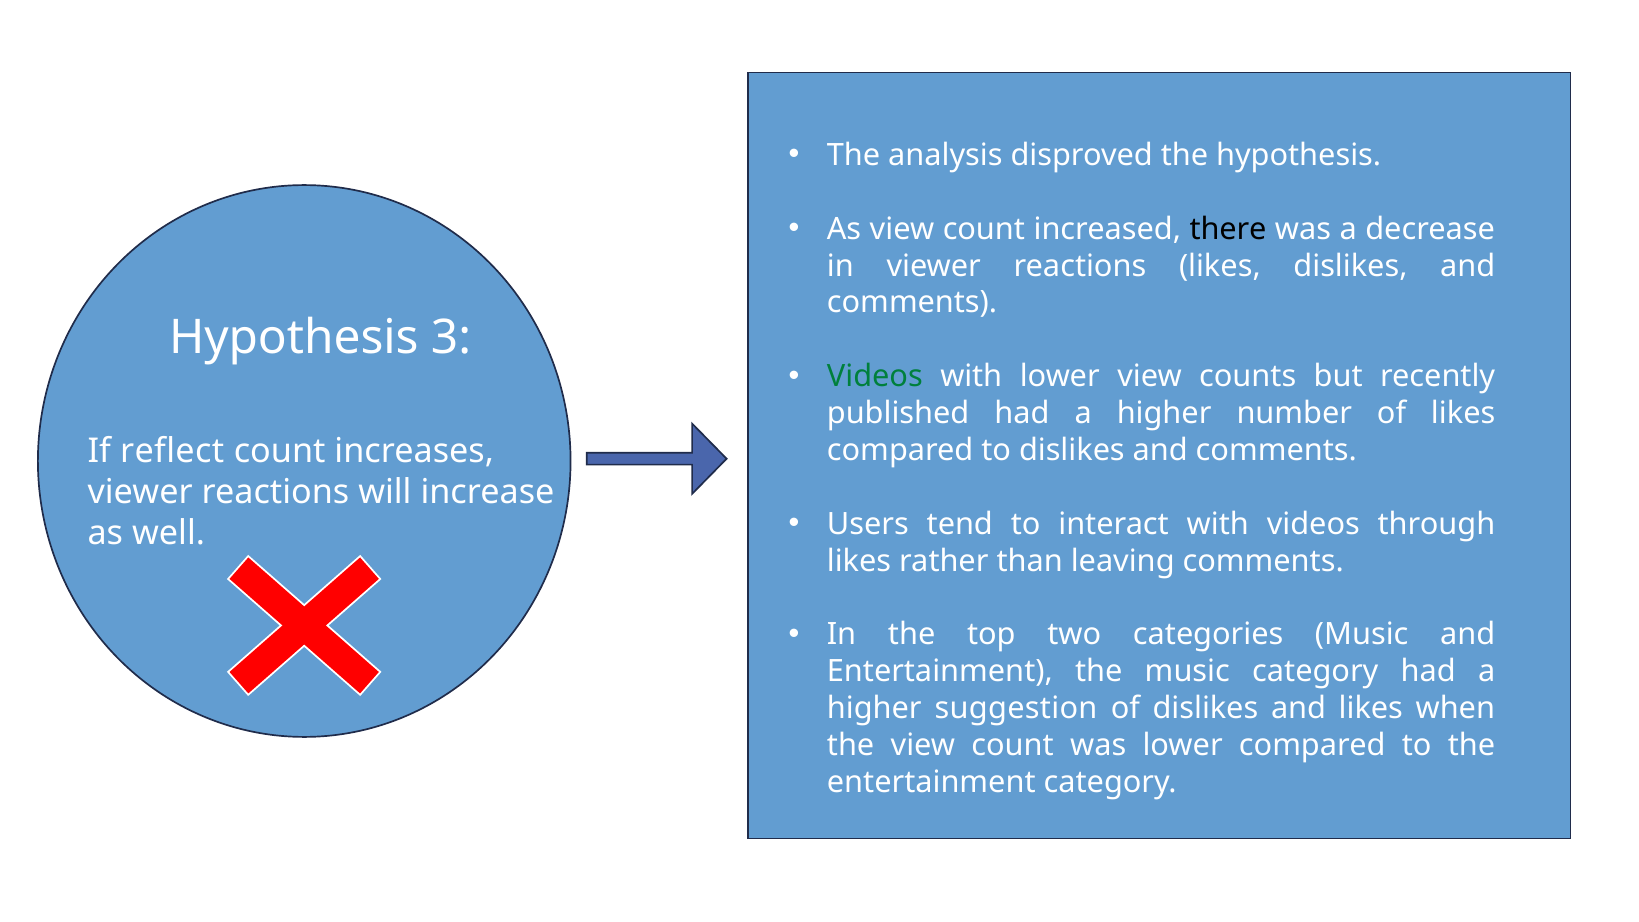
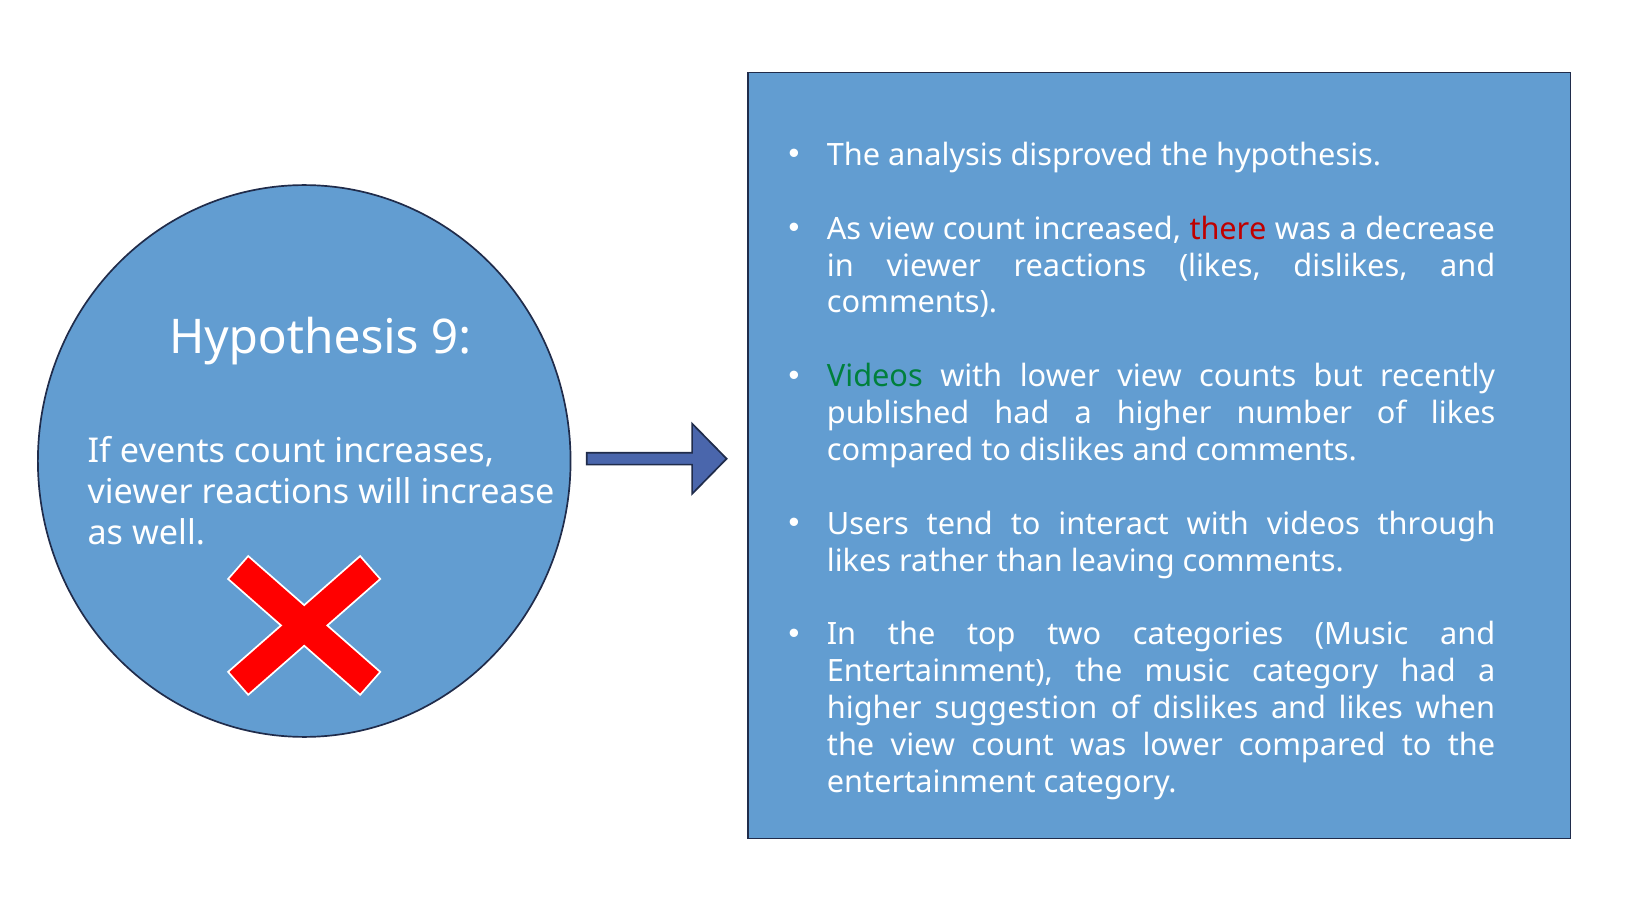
there colour: black -> red (1228, 229)
3: 3 -> 9 (451, 338)
reflect: reflect -> events (172, 451)
